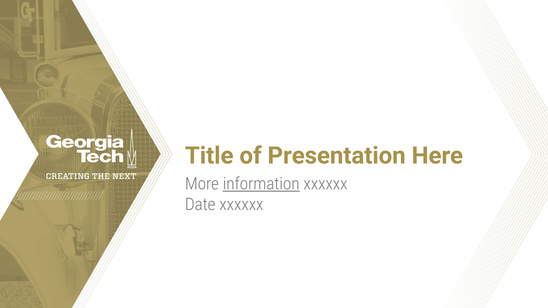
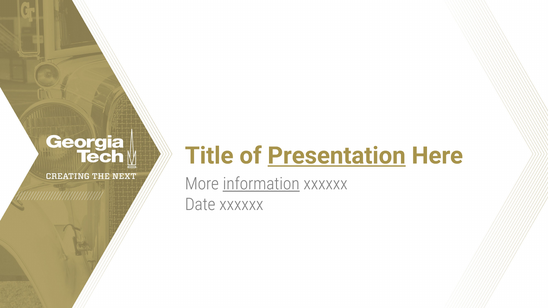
Presentation underline: none -> present (337, 156)
